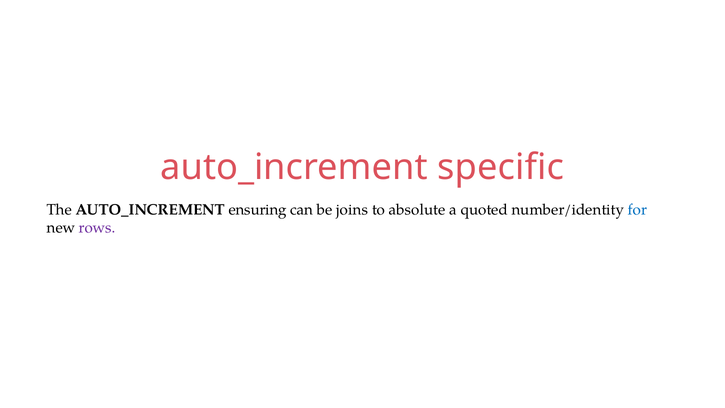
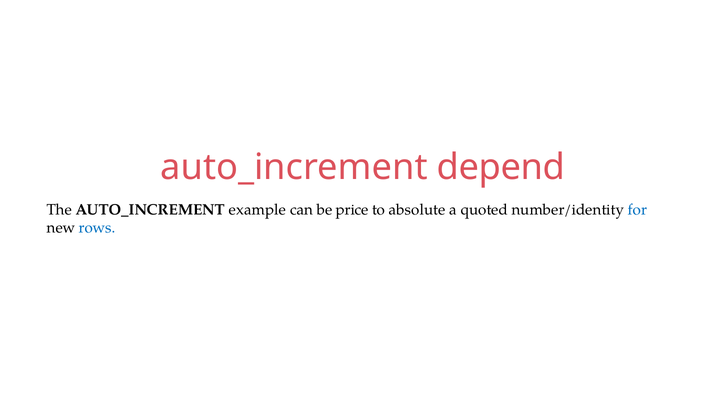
specific: specific -> depend (501, 167)
ensuring: ensuring -> example (257, 209)
joins: joins -> price (352, 209)
rows colour: purple -> blue (97, 228)
